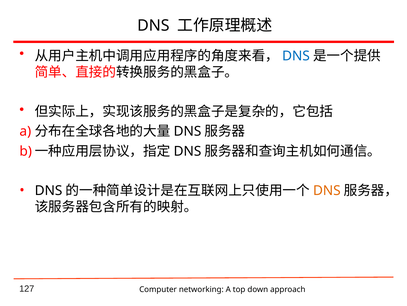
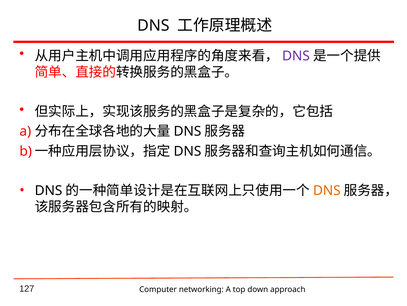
DNS colour: blue -> purple (296, 56)
